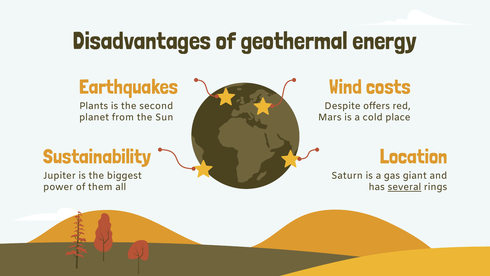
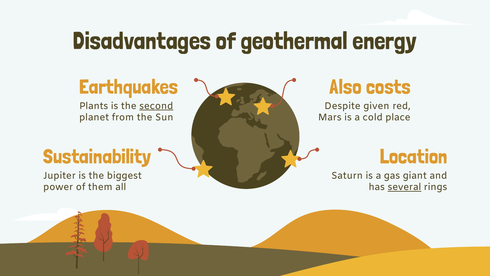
Wind: Wind -> Also (346, 87)
second underline: none -> present (156, 106)
offers: offers -> given (376, 106)
